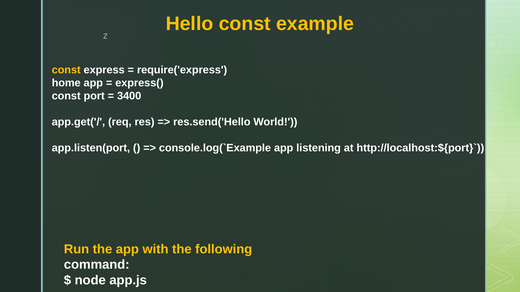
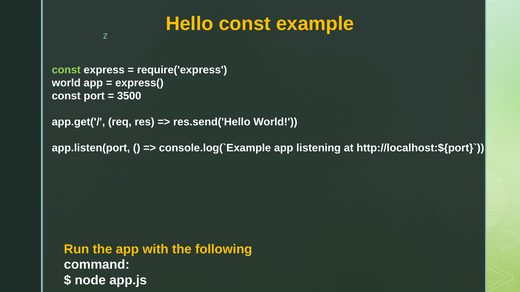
const colour: yellow -> light green (66, 70)
home: home -> world (66, 83)
3400: 3400 -> 3500 (129, 96)
